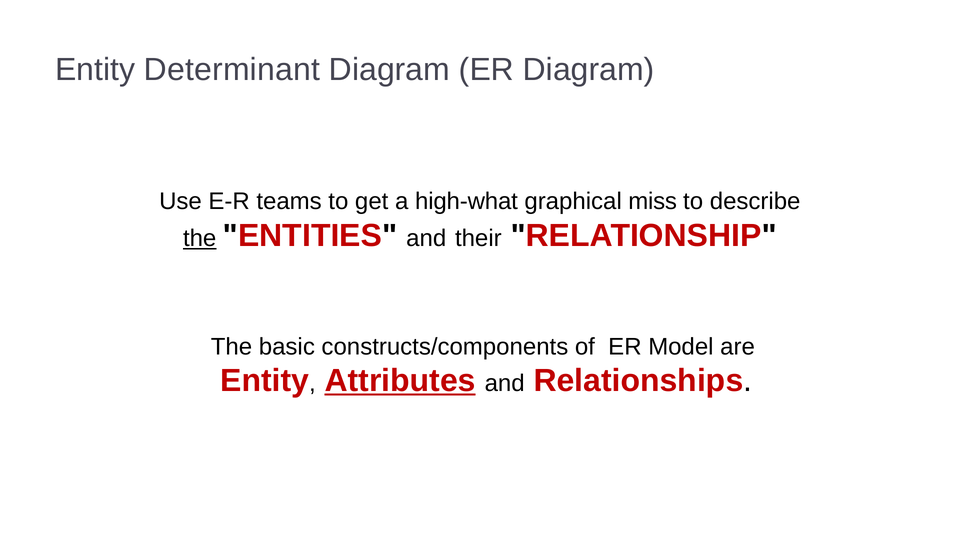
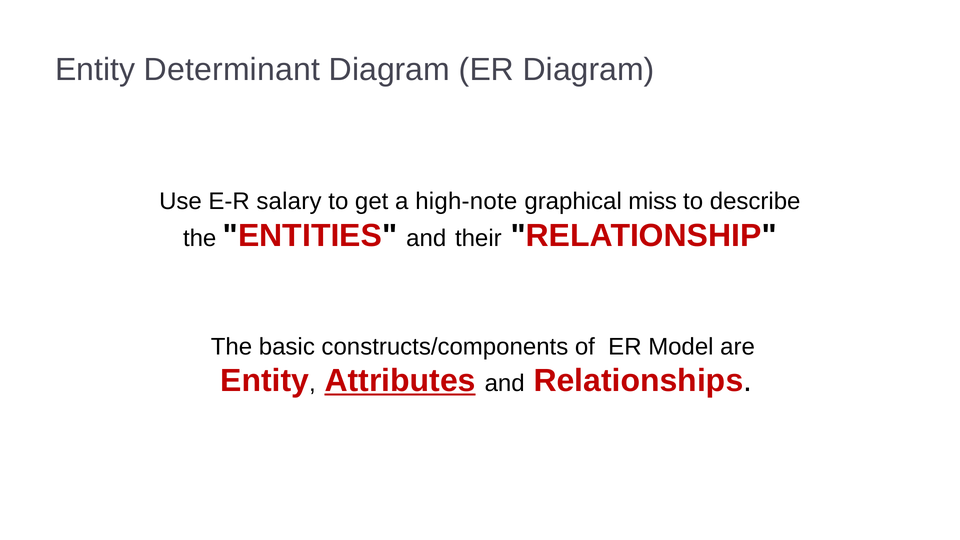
teams: teams -> salary (289, 201)
high-what: high-what -> high-note (466, 201)
the underline: present -> none (200, 238)
